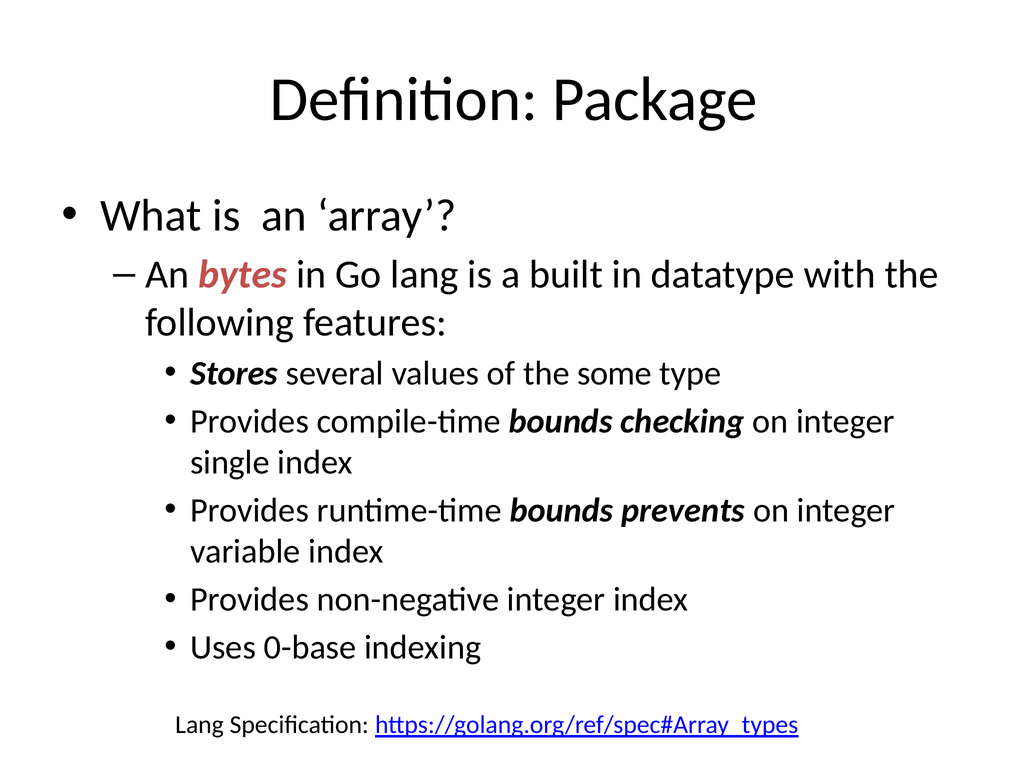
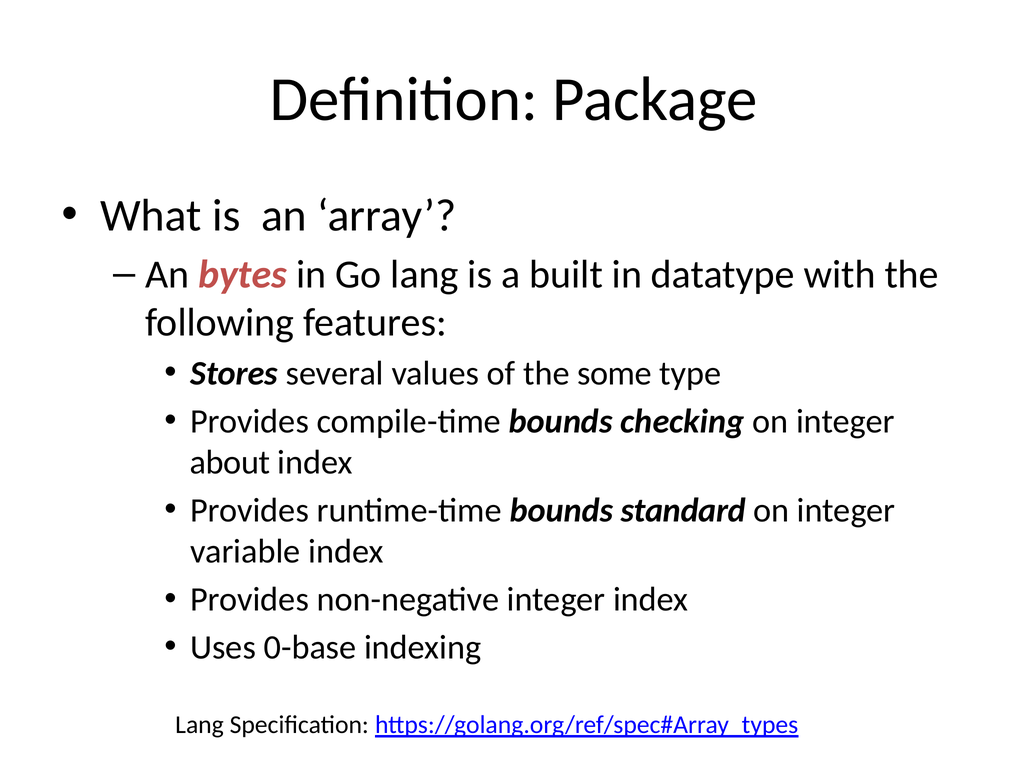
single: single -> about (230, 463)
prevents: prevents -> standard (683, 511)
